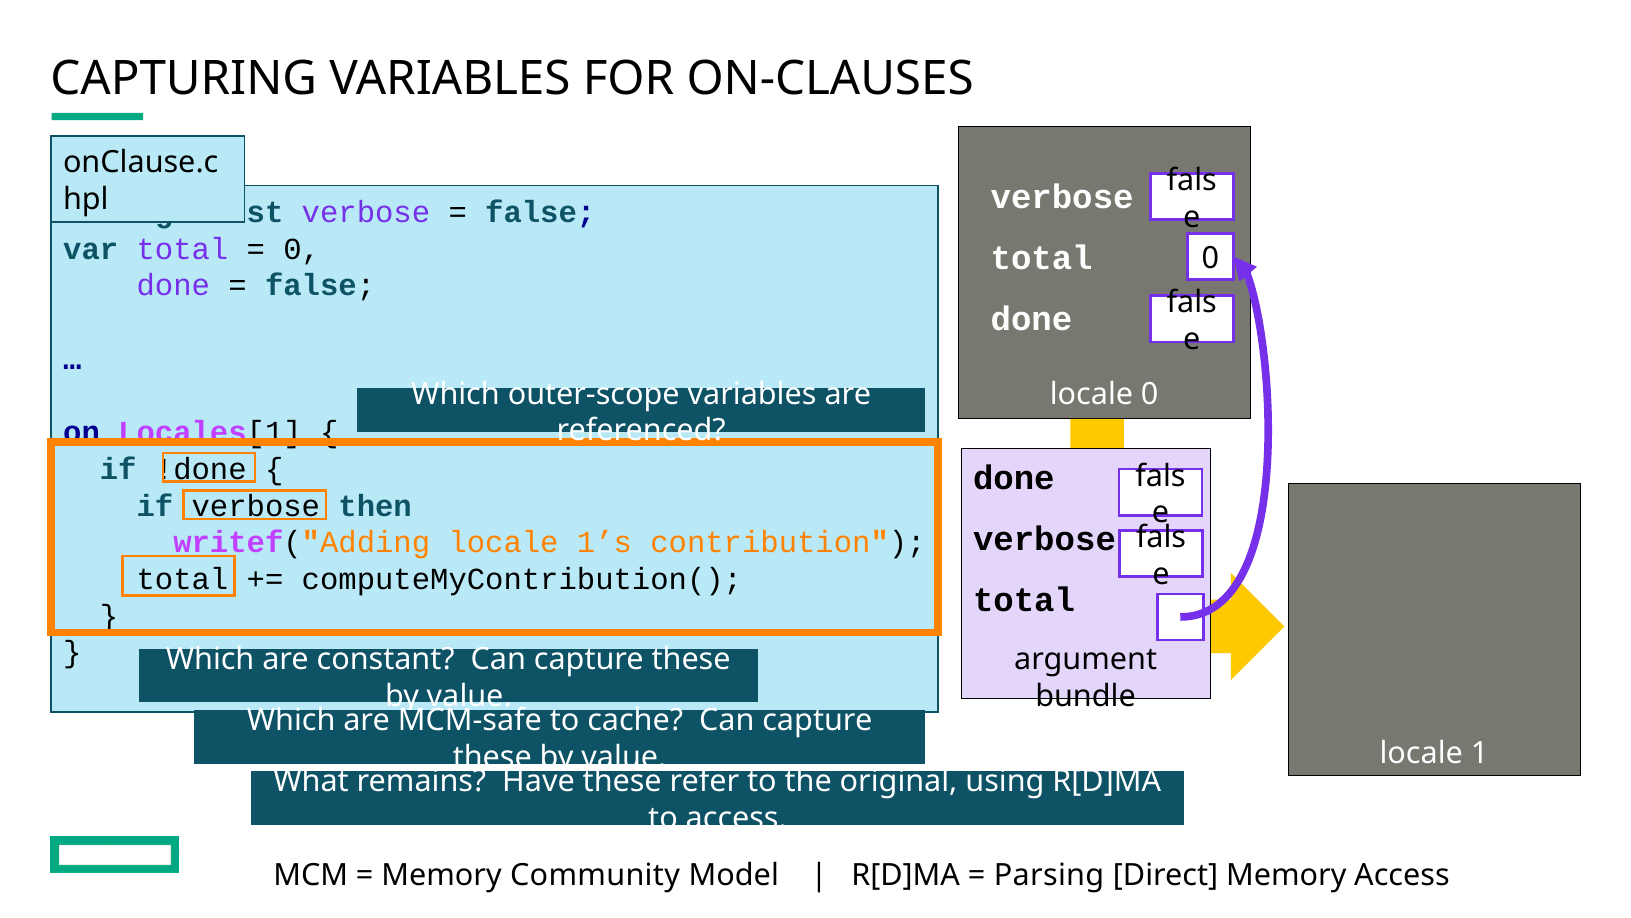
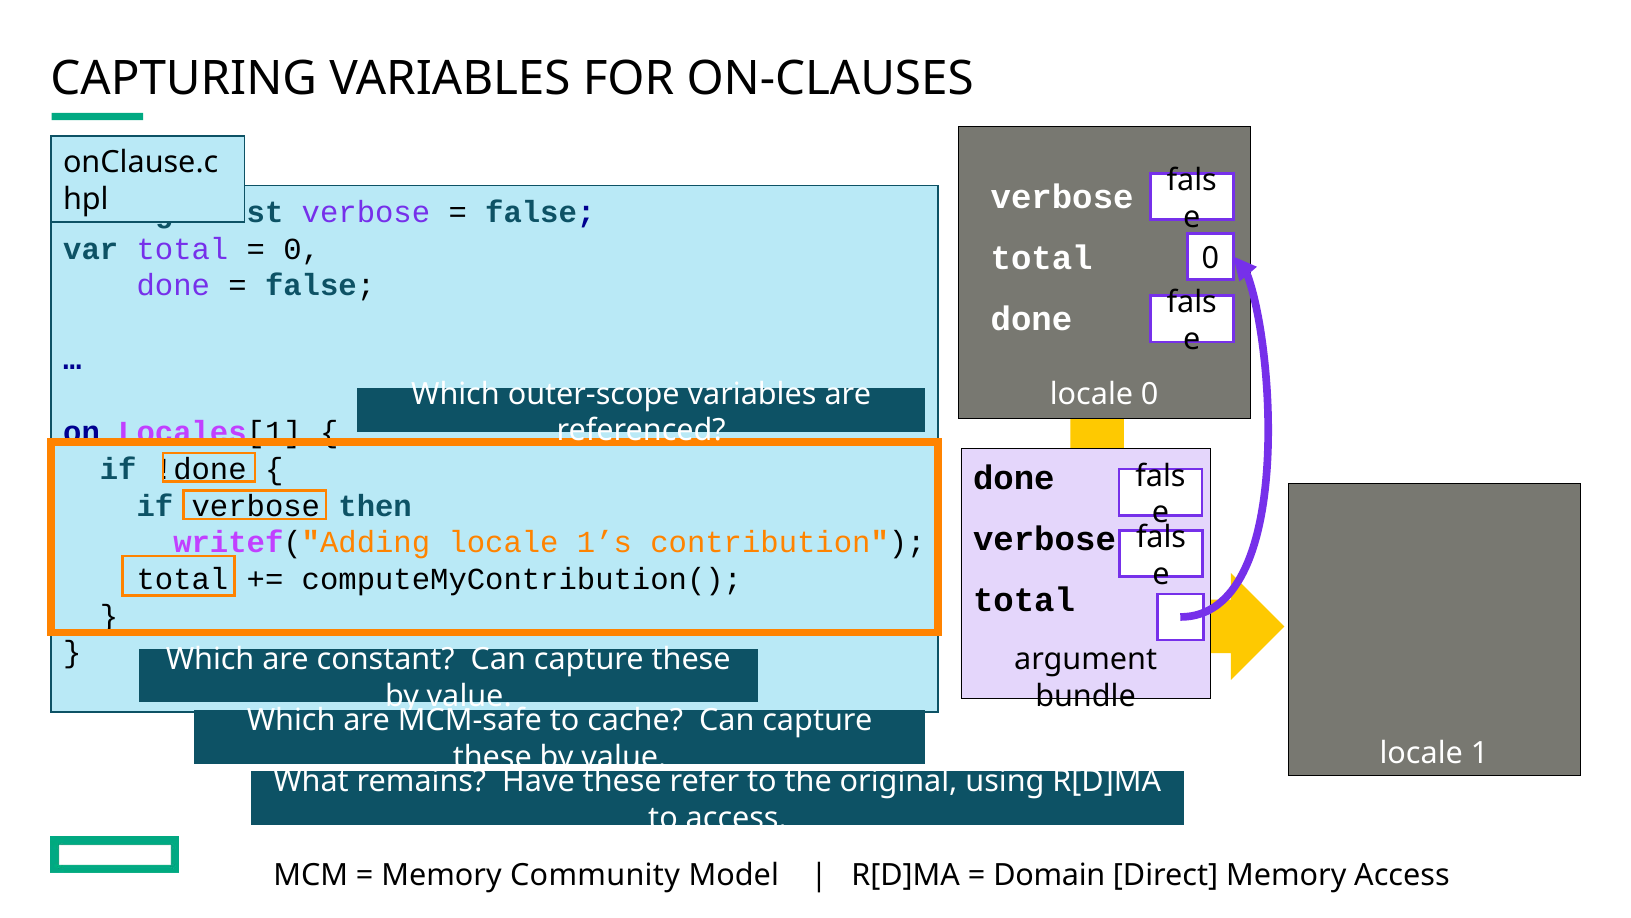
Parsing: Parsing -> Domain (1049, 875)
